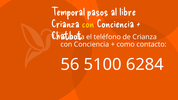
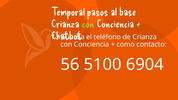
libre: libre -> base (128, 12)
con colour: yellow -> light green (88, 24)
6284: 6284 -> 6904 (145, 65)
